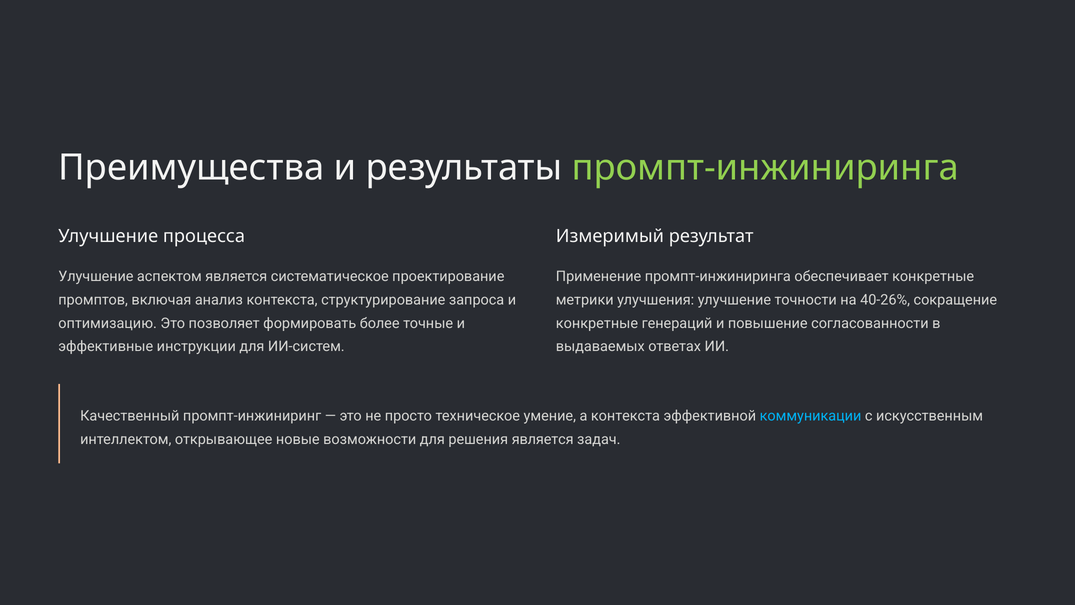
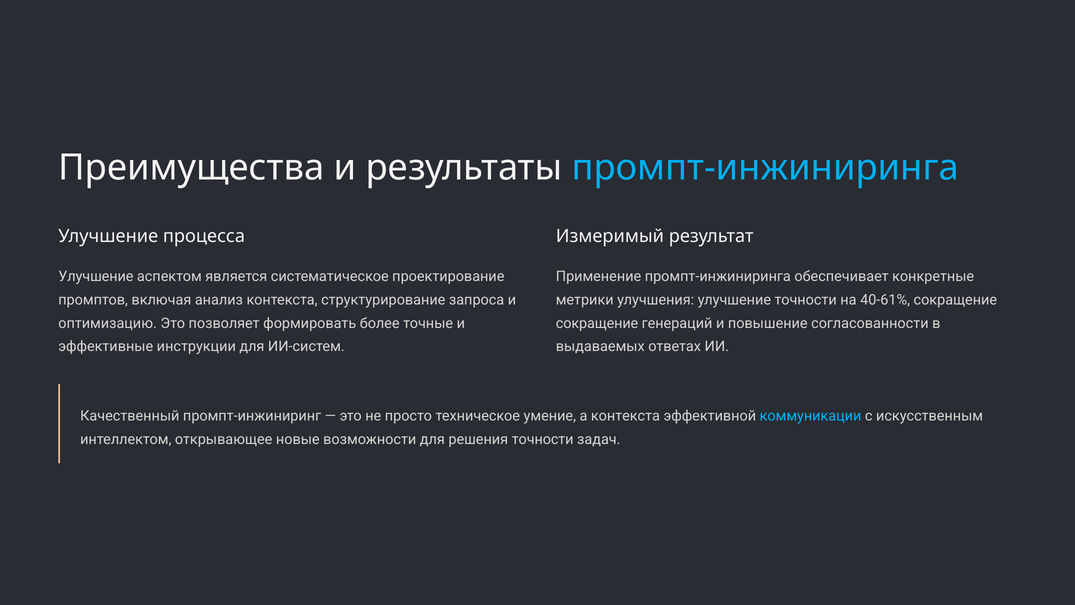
промпт-инжиниринга colour: light green -> light blue (765, 167)
40-26%: 40-26% -> 40-61% (885, 300)
конкретные: конкретные -> сокращение (597, 323)
решения является: является -> точности (543, 439)
